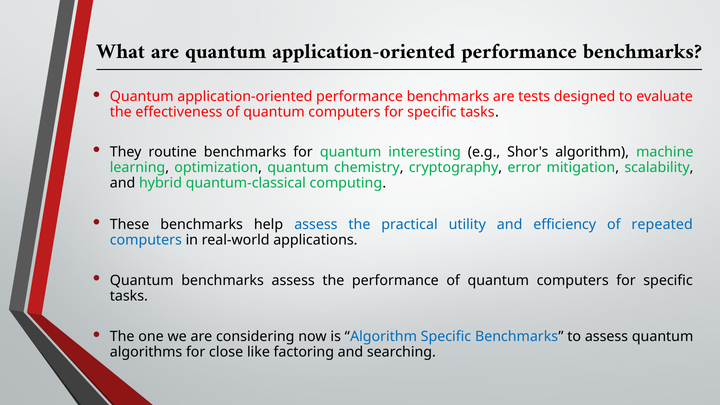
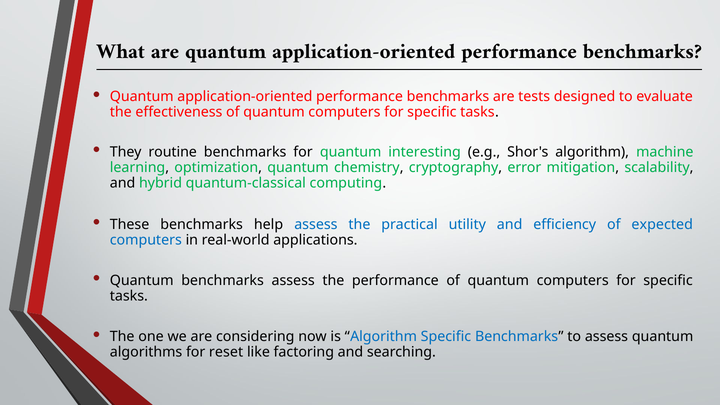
repeated: repeated -> expected (662, 224)
close: close -> reset (226, 352)
